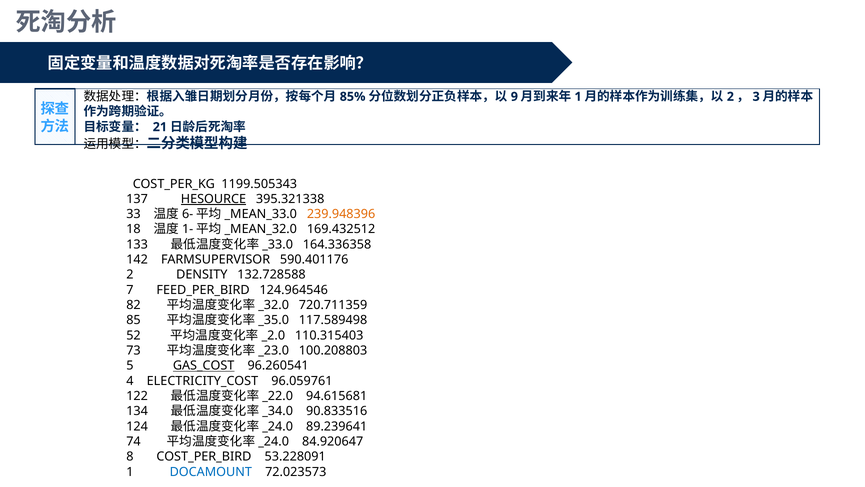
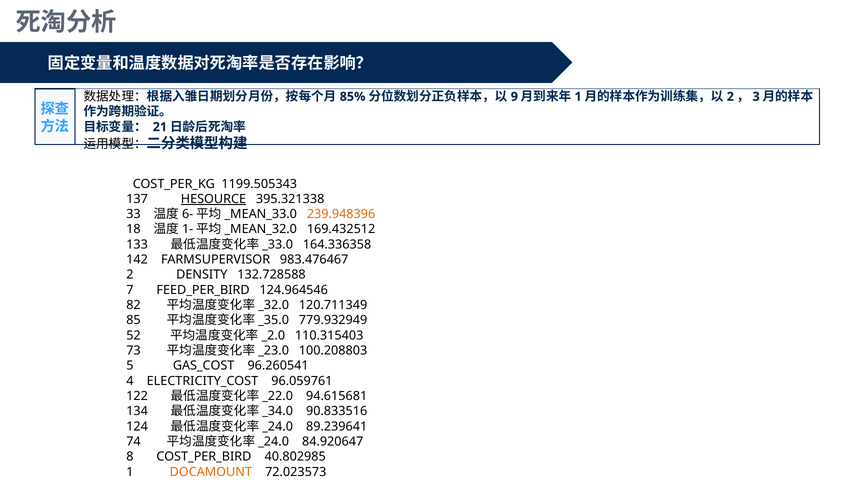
590.401176: 590.401176 -> 983.476467 (314, 259)
720.711359: 720.711359 -> 120.711349 (333, 305)
117.589498: 117.589498 -> 779.932949 (333, 320)
GAS_COST underline: present -> none (204, 365)
53.228091: 53.228091 -> 40.802985 (295, 456)
DOCAMOUNT colour: blue -> orange (211, 471)
